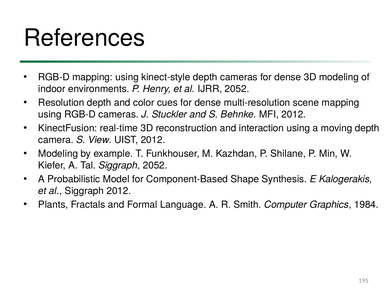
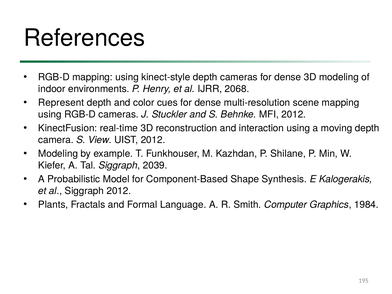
IJRR 2052: 2052 -> 2068 (237, 89)
Resolution: Resolution -> Represent (61, 103)
Siggraph 2052: 2052 -> 2039 (155, 165)
